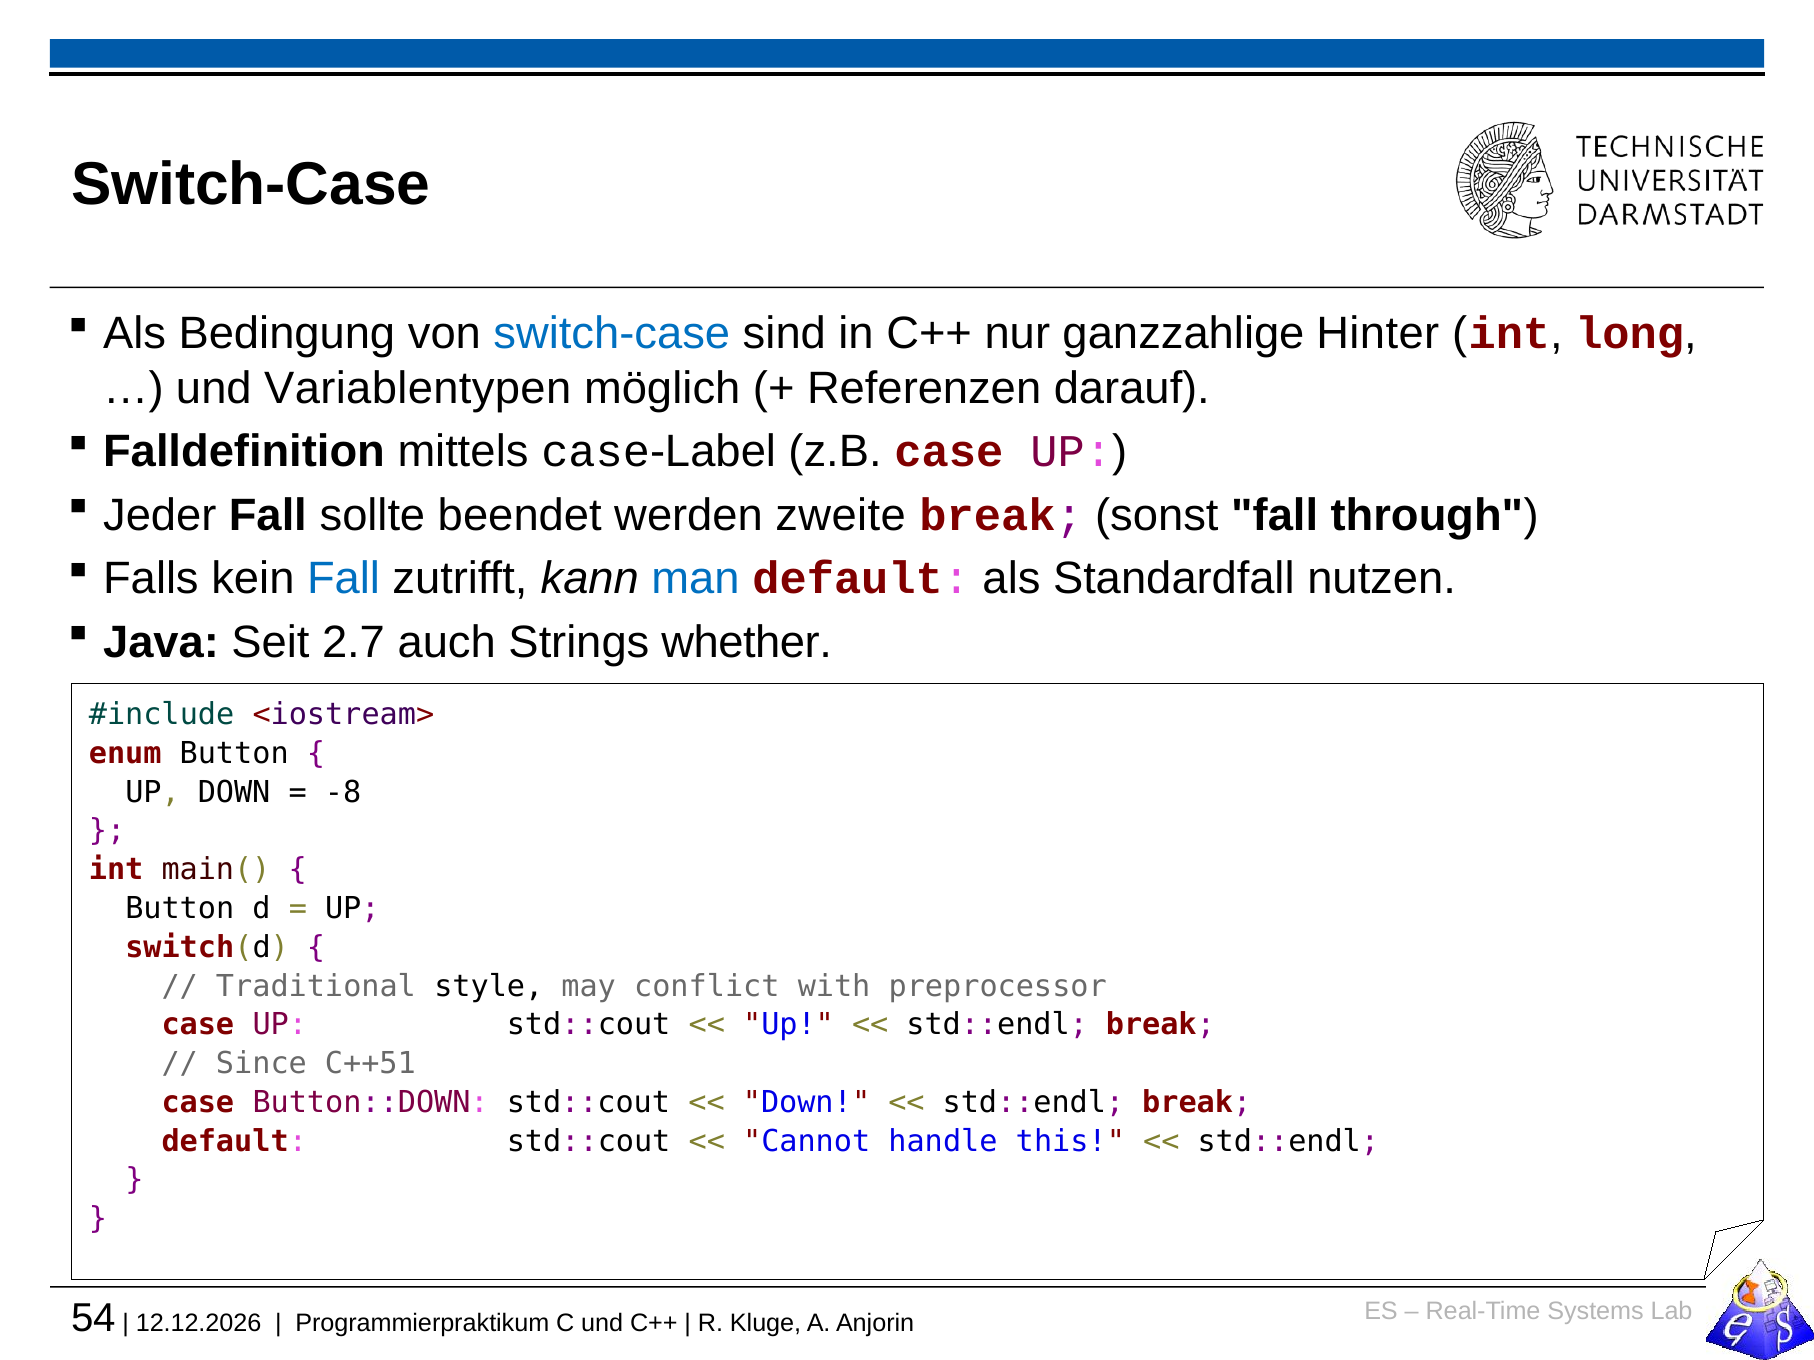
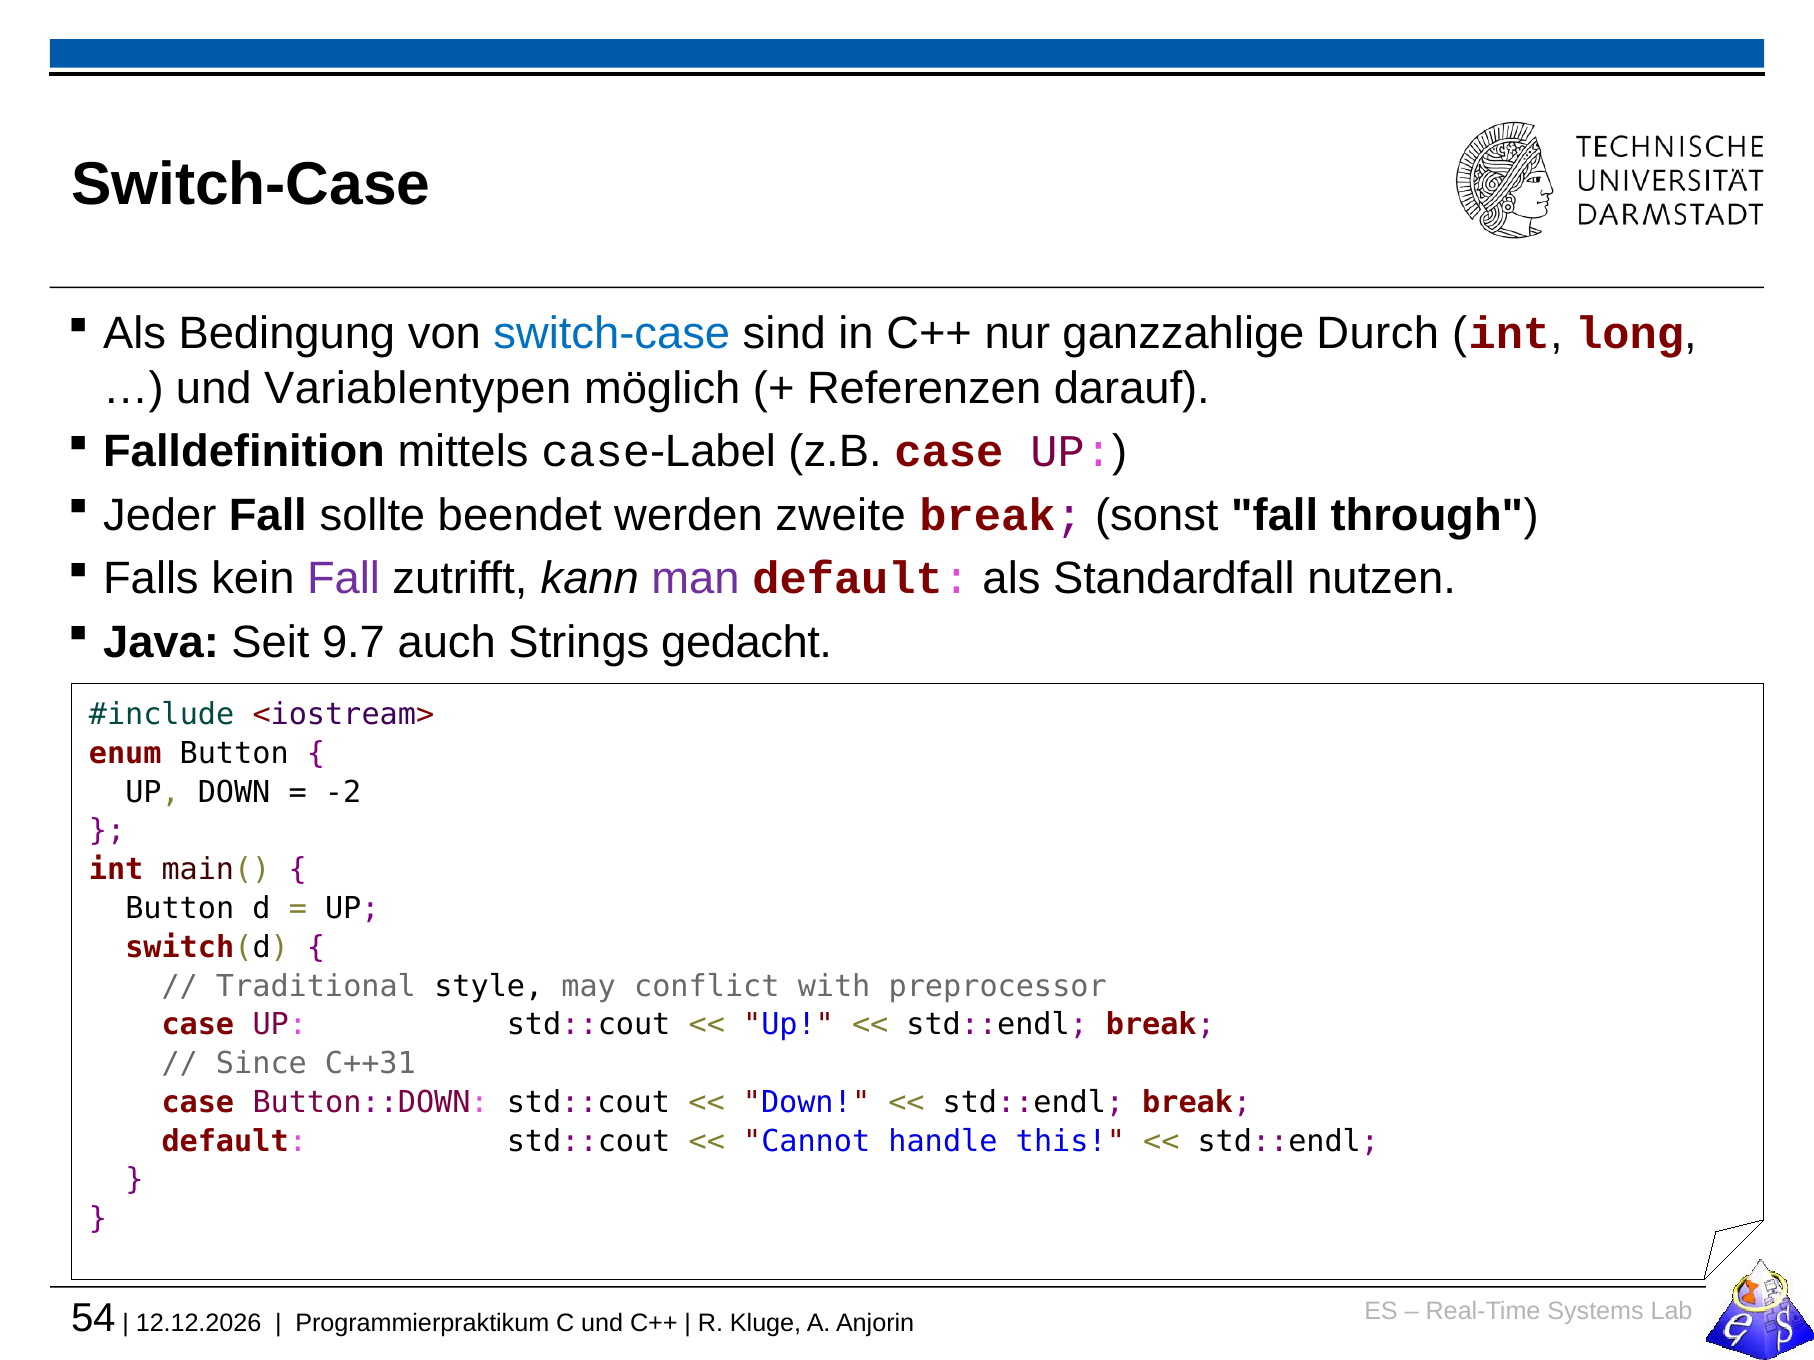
Hinter: Hinter -> Durch (1378, 334)
Fall colour: blue -> purple (343, 579)
man colour: blue -> purple (696, 579)
2.7: 2.7 -> 9.7 (353, 642)
whether: whether -> gedacht (747, 642)
-8: -8 -> -2 (343, 793)
C++51: C++51 -> C++31 (370, 1064)
